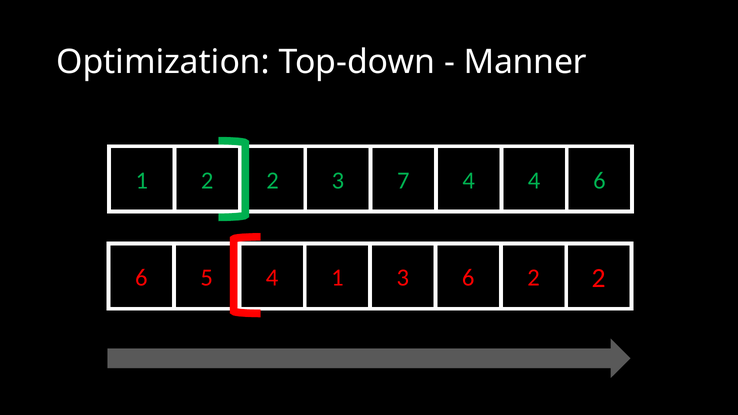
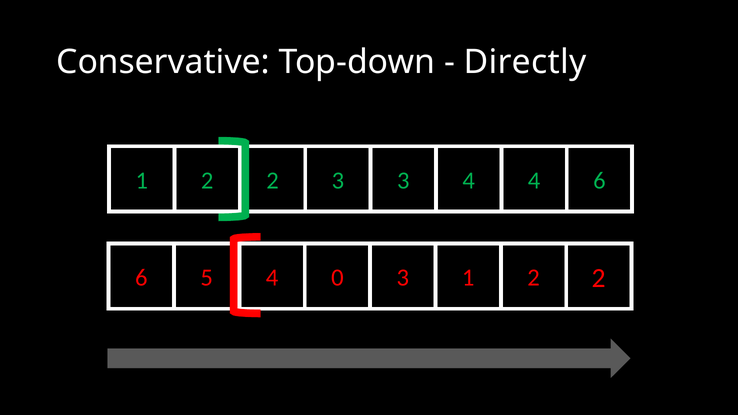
Optimization: Optimization -> Conservative (163, 62)
Manner: Manner -> Directly (525, 62)
3 7: 7 -> 3 (403, 181)
4 1: 1 -> 0 (337, 278)
3 6: 6 -> 1 (468, 278)
